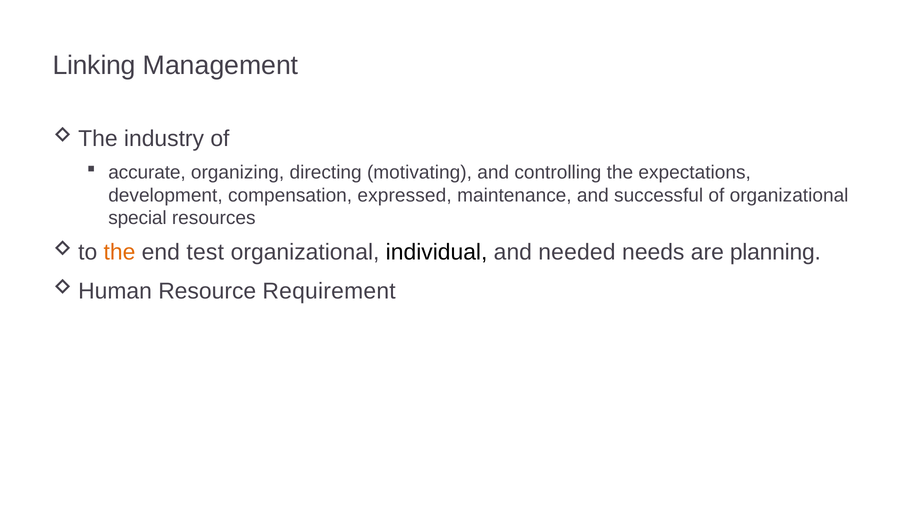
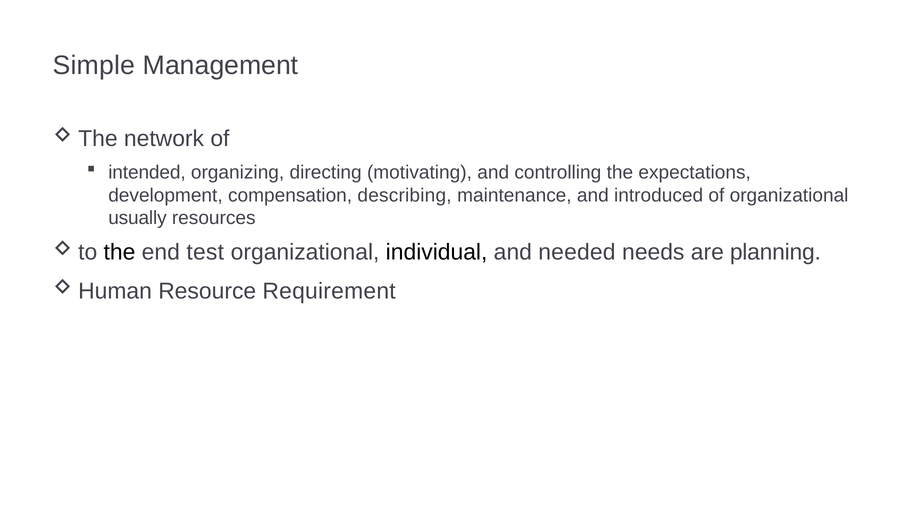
Linking: Linking -> Simple (94, 65)
industry: industry -> network (164, 139)
accurate: accurate -> intended (147, 172)
expressed: expressed -> describing (405, 195)
successful: successful -> introduced (659, 195)
special: special -> usually (137, 218)
the colour: orange -> black (120, 252)
